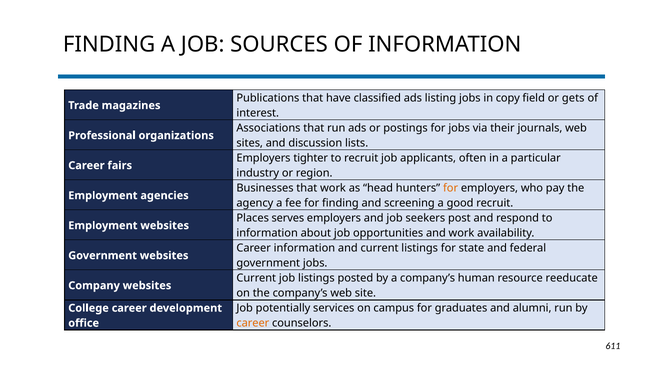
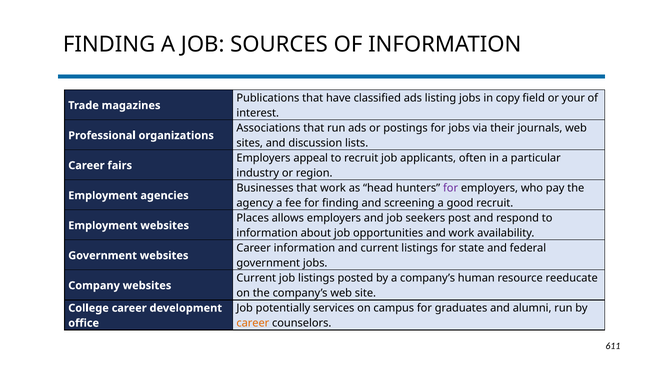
gets: gets -> your (573, 98)
tighter: tighter -> appeal (311, 158)
for colour: orange -> purple (451, 188)
serves: serves -> allows (288, 218)
